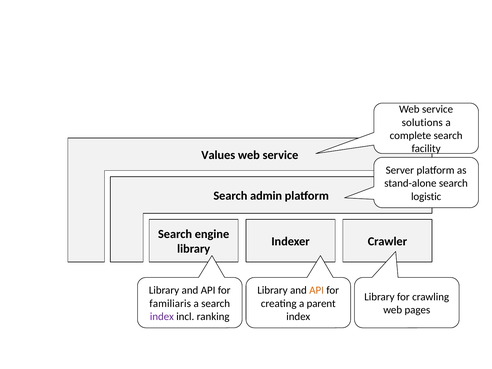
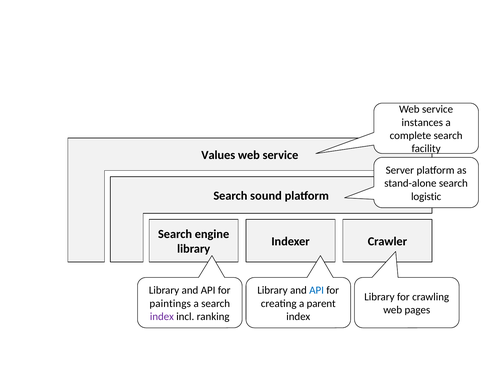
solutions: solutions -> instances (422, 122)
admin: admin -> sound (266, 196)
API colour: orange -> blue (317, 290)
familiaris: familiaris -> paintings (170, 303)
